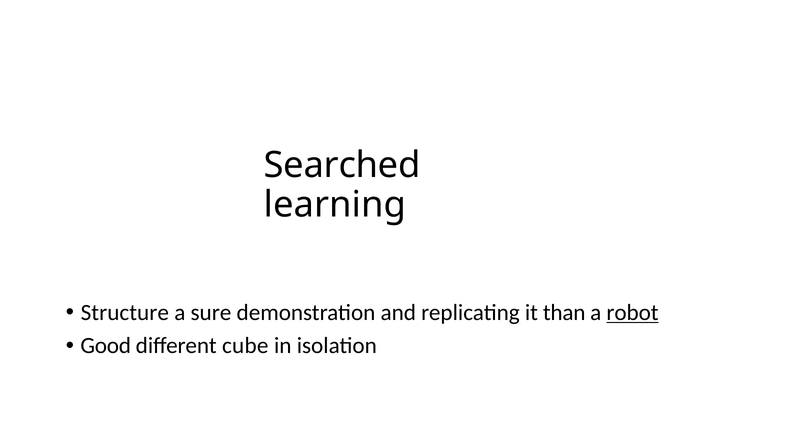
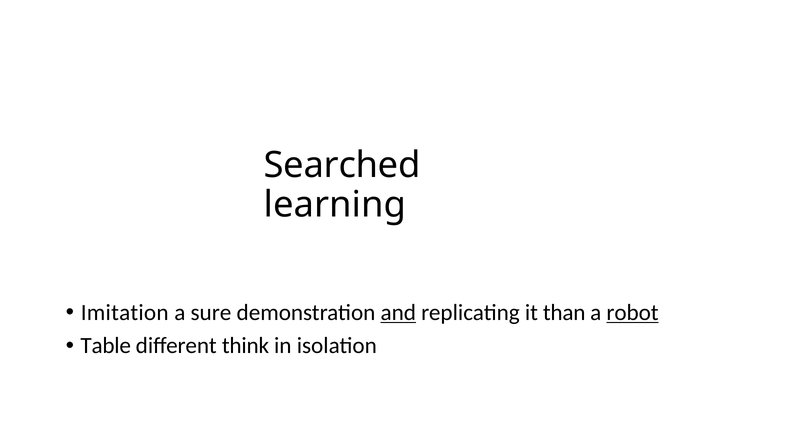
Structure: Structure -> Imitation (125, 313)
and underline: none -> present (398, 313)
Good: Good -> Table (106, 346)
cube: cube -> think (245, 346)
